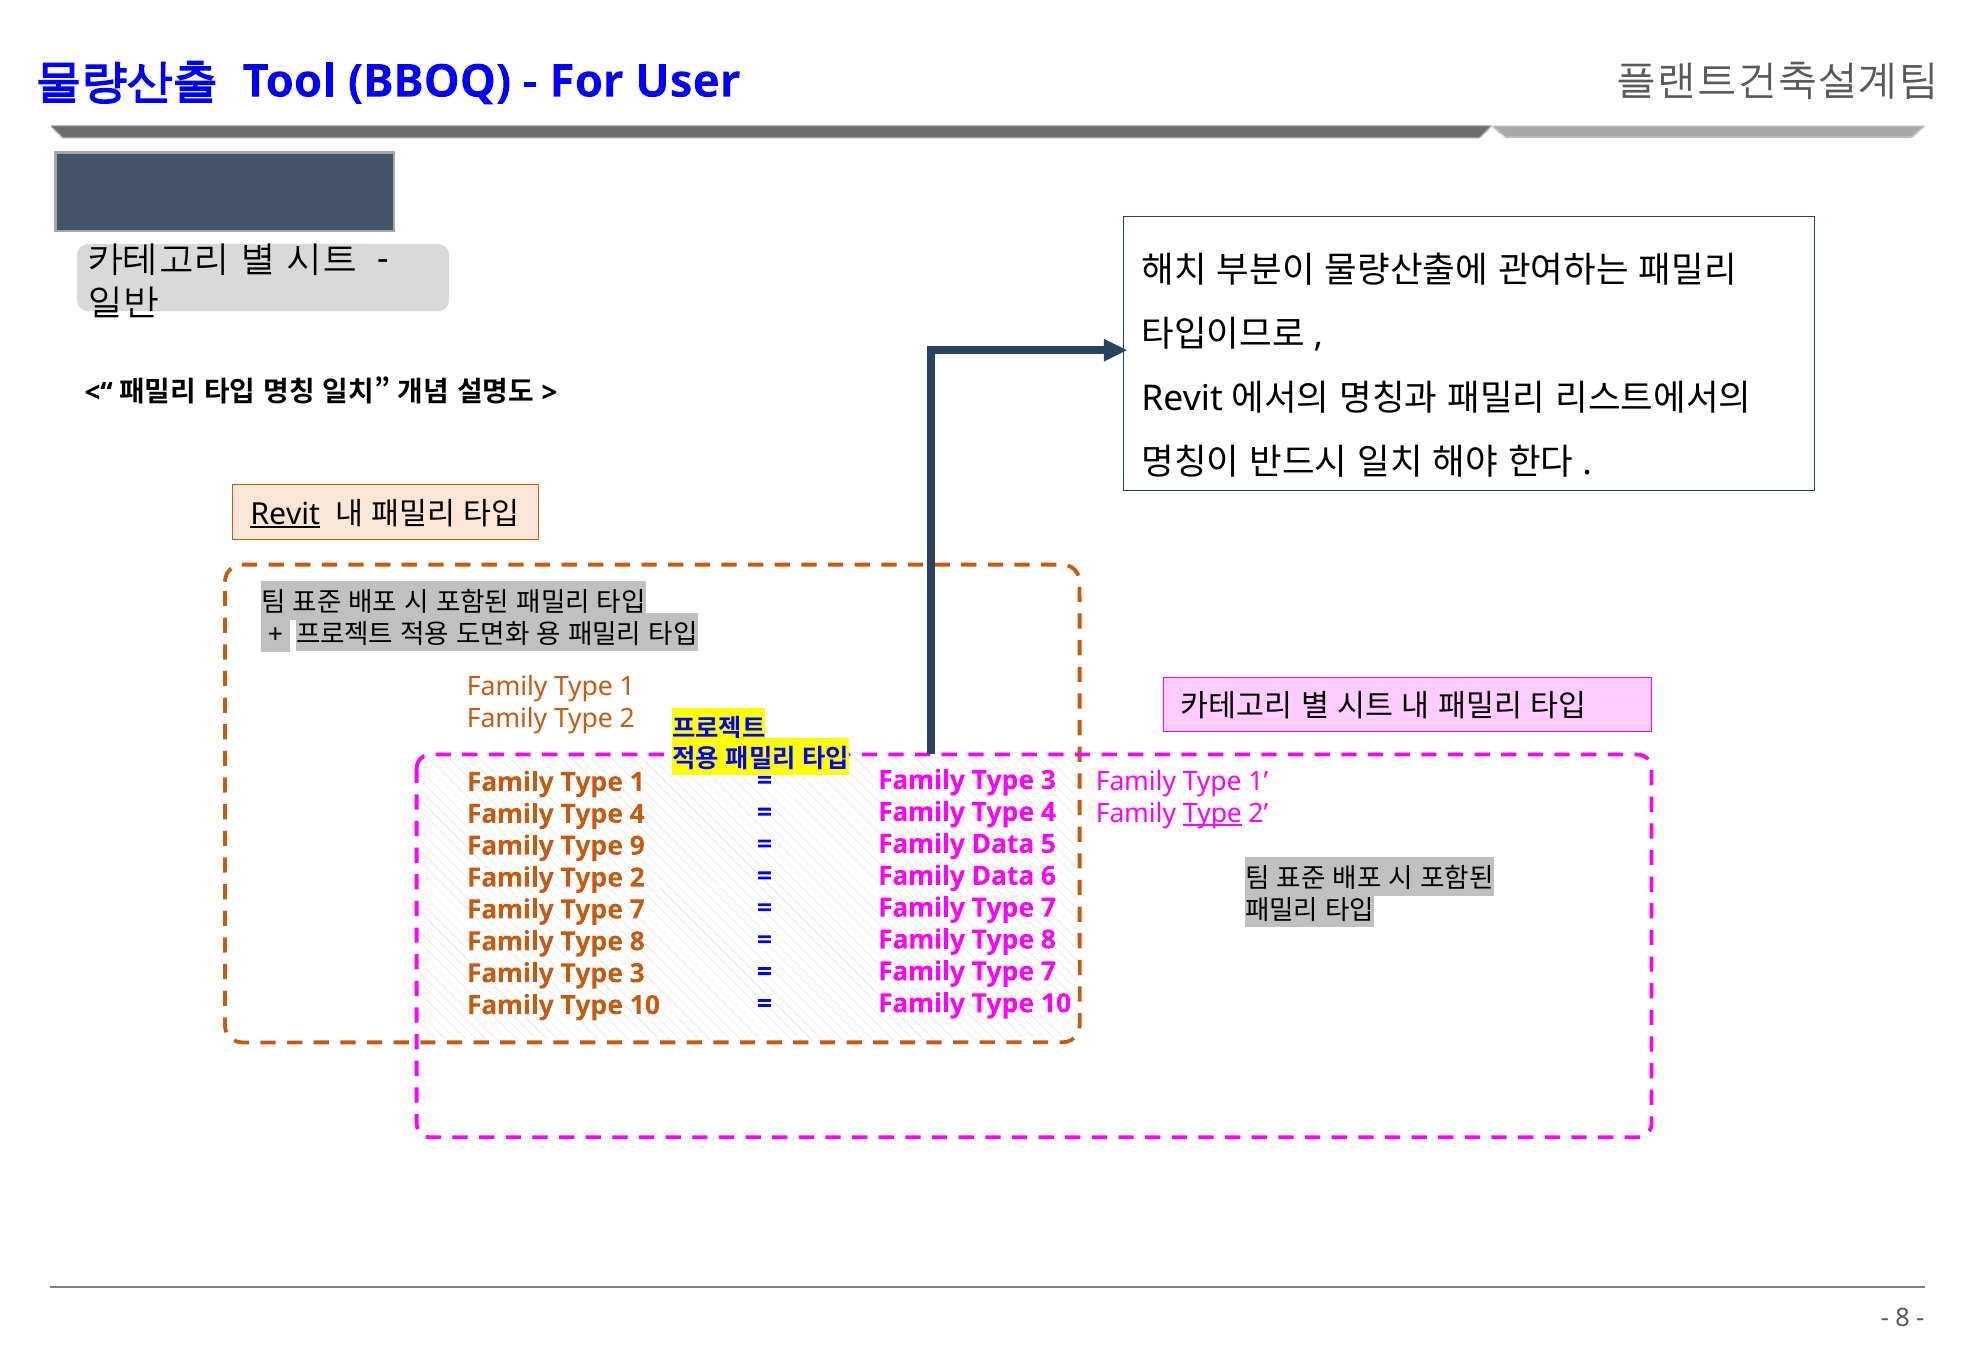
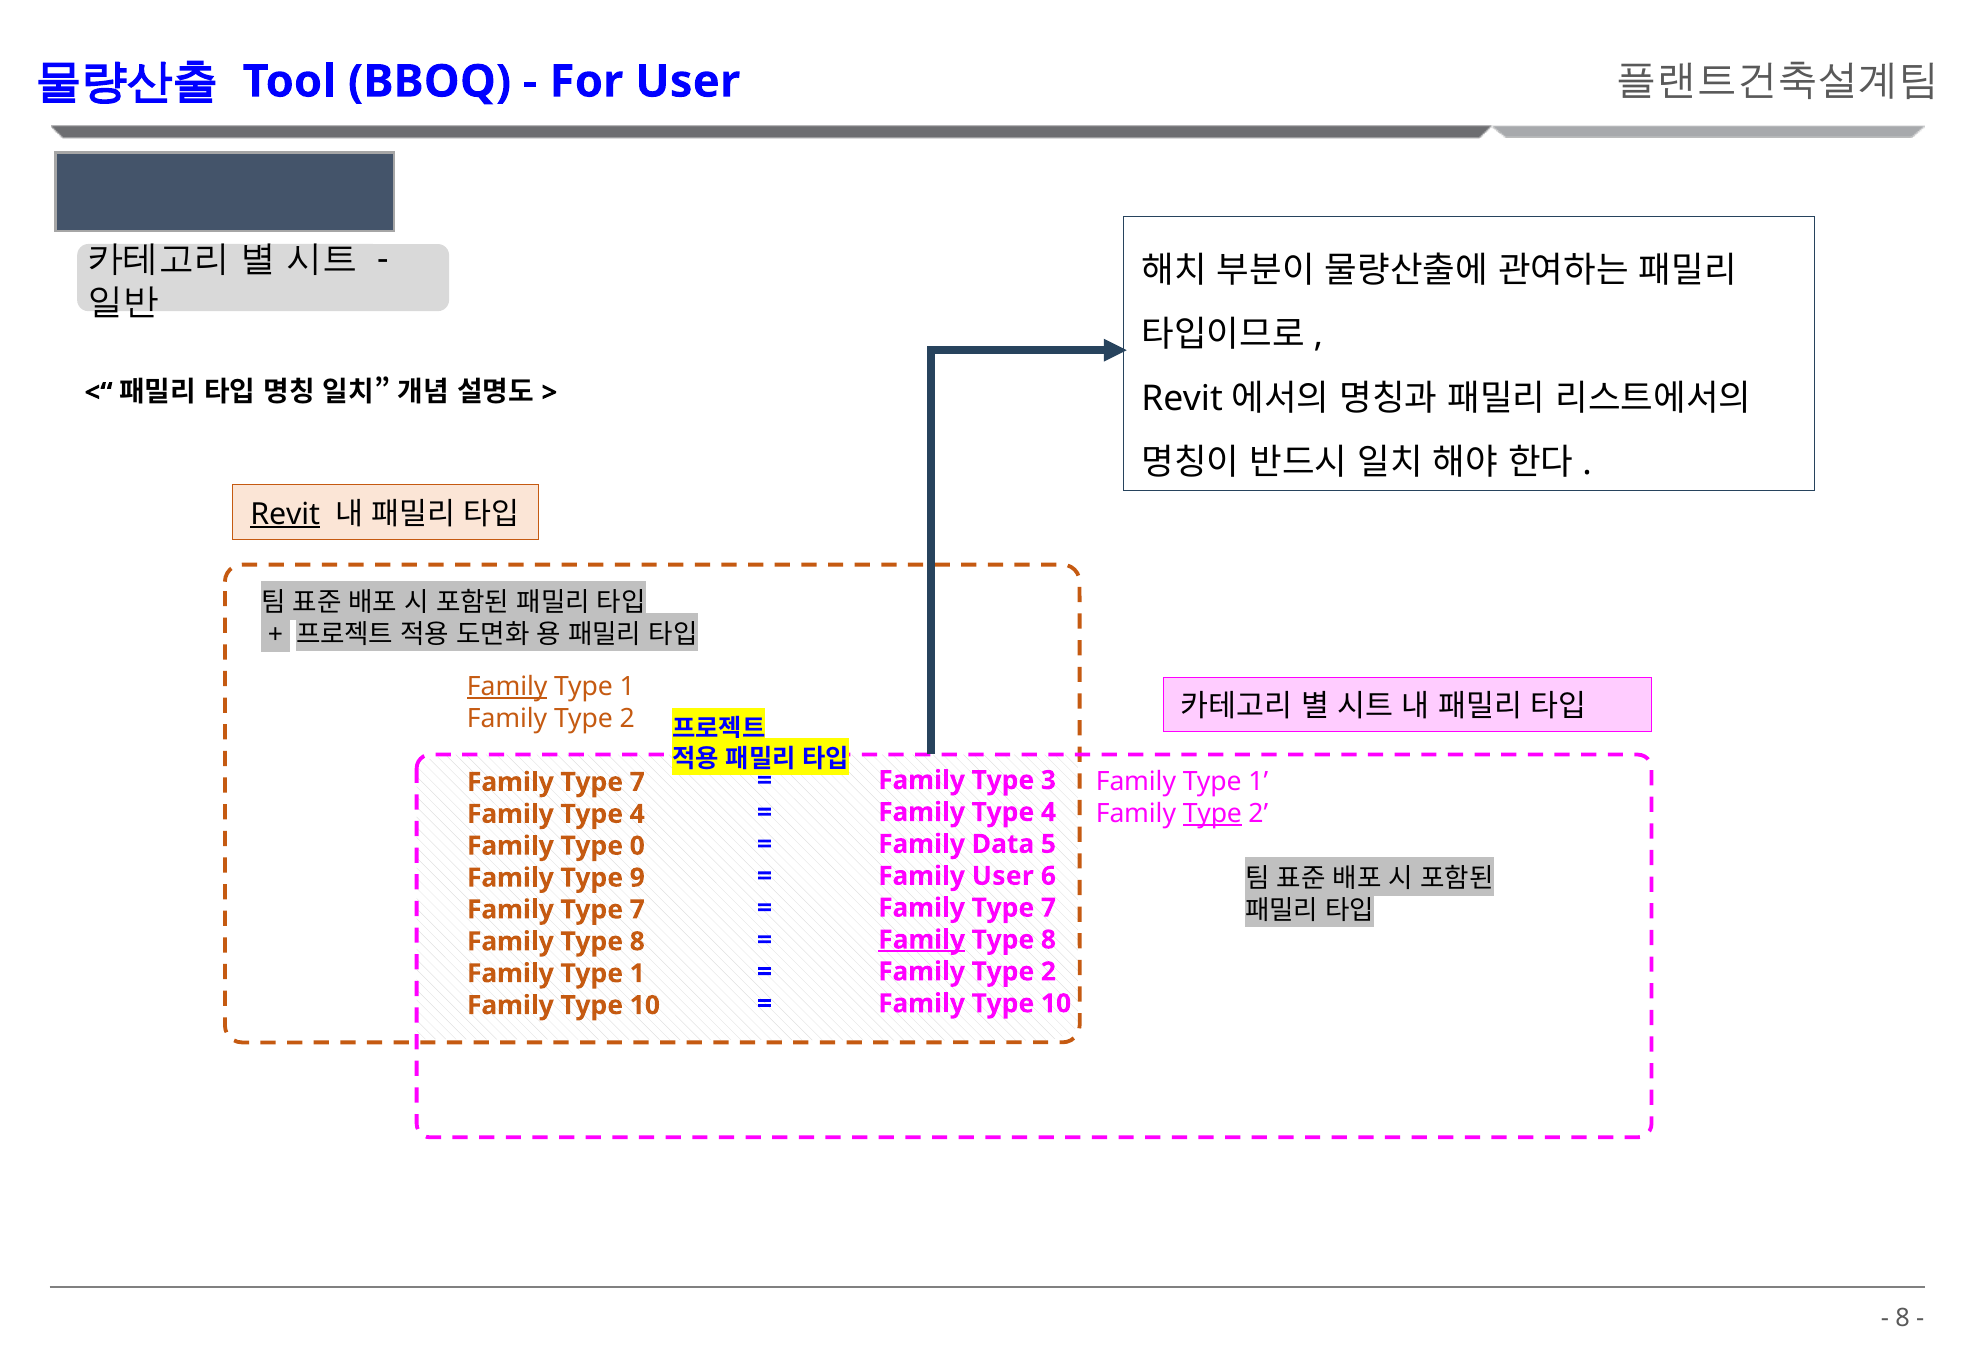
Family underline: none -> present (507, 686)
1: 1 -> 7 (637, 782)
9: 9 -> 0 (637, 846)
Data: Data -> User (1003, 876)
2: 2 -> 9 (637, 878)
Family underline: none -> present (922, 940)
7: 7 -> 2 (1048, 972)
3: 3 -> 1 (637, 973)
